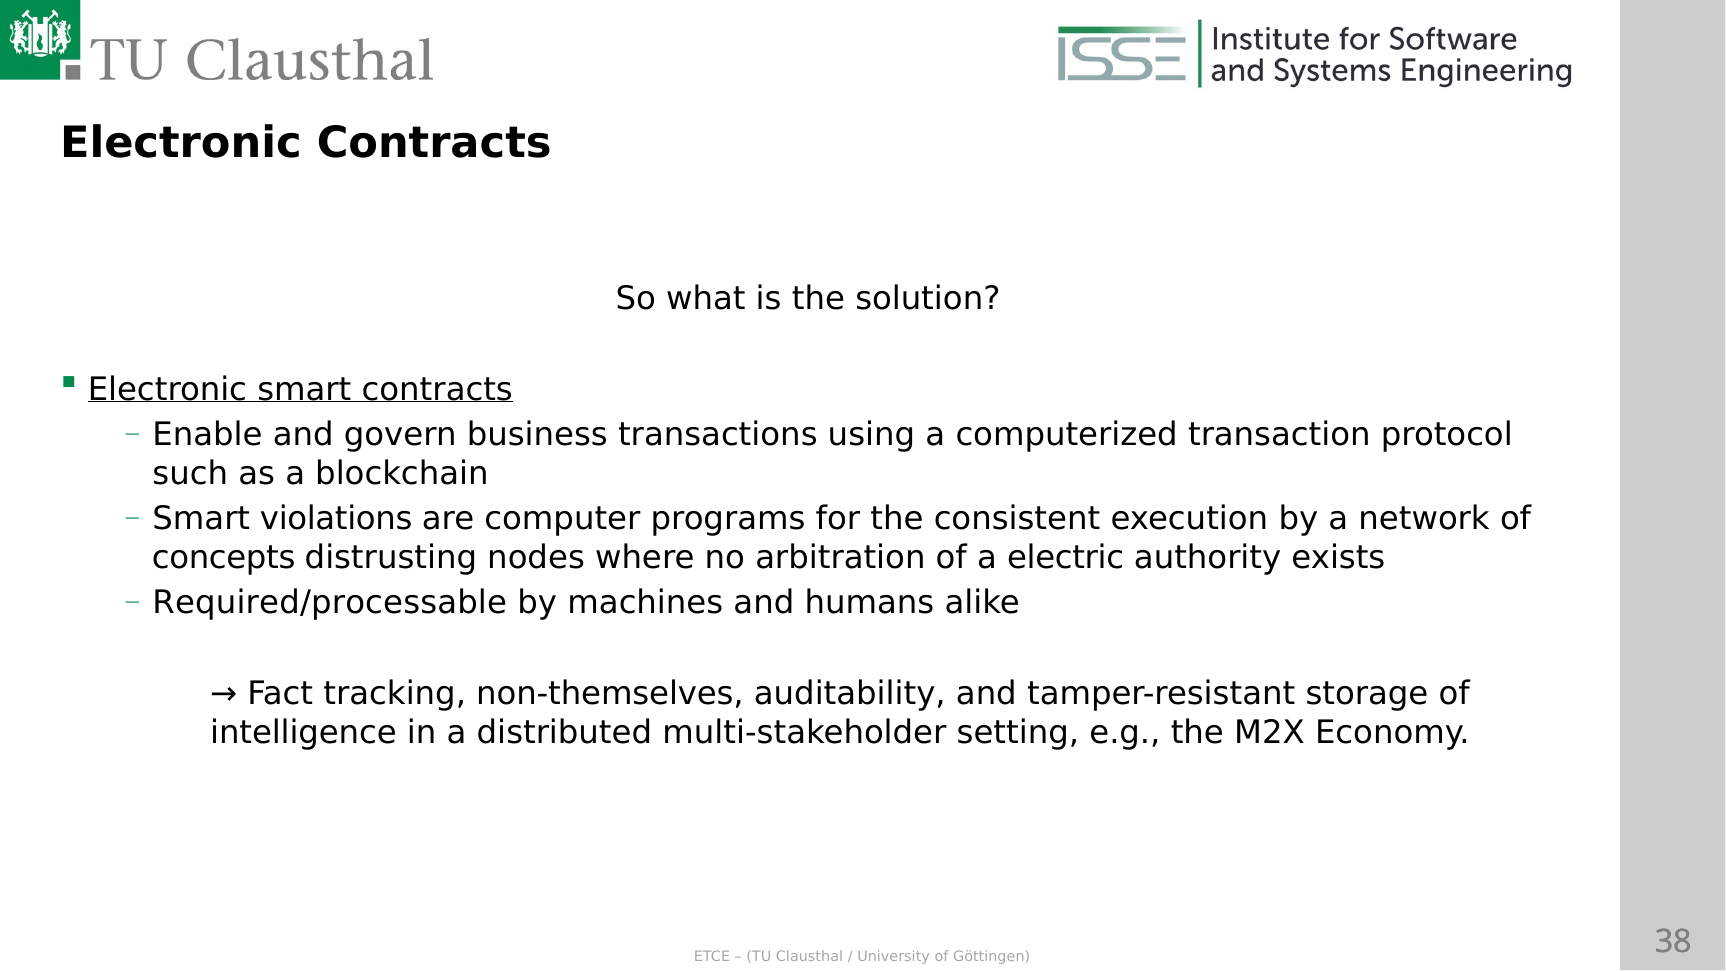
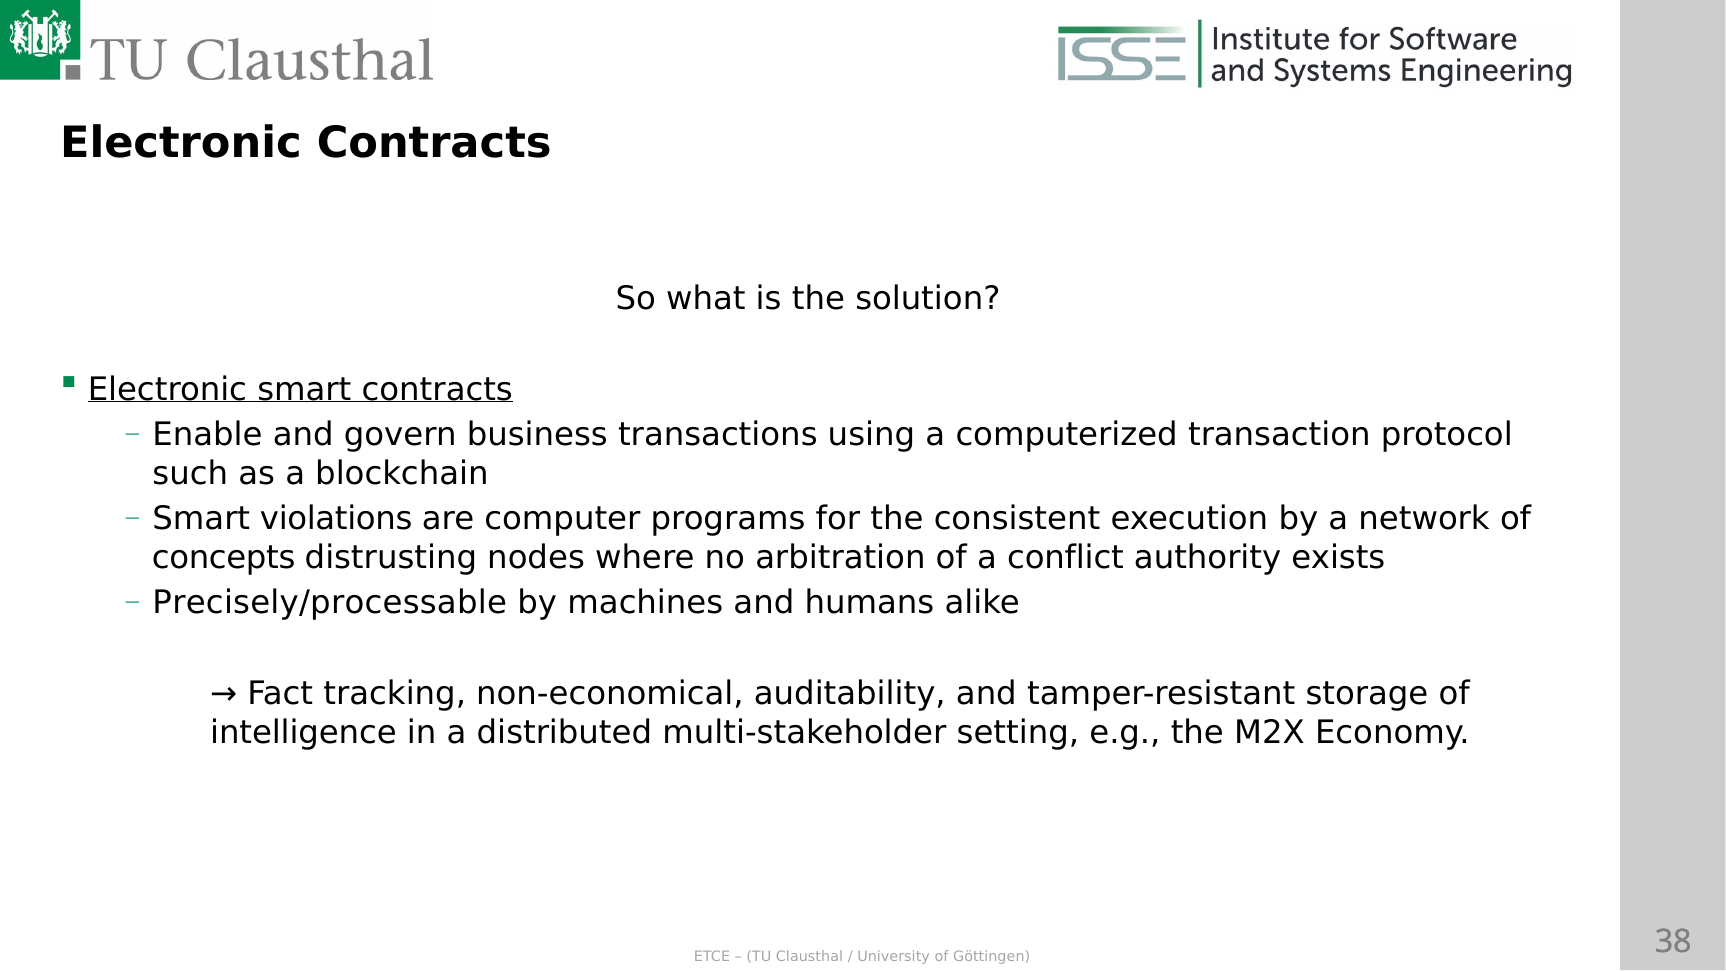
electric: electric -> conflict (1065, 558)
Required/processable: Required/processable -> Precisely/processable (330, 603)
non-themselves: non-themselves -> non-economical (610, 694)
